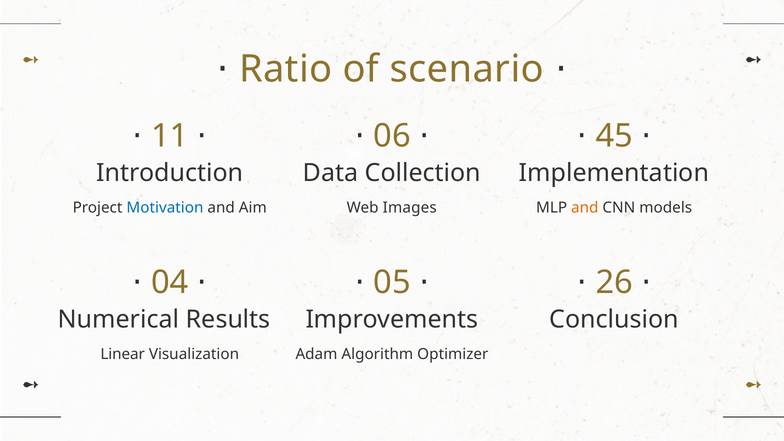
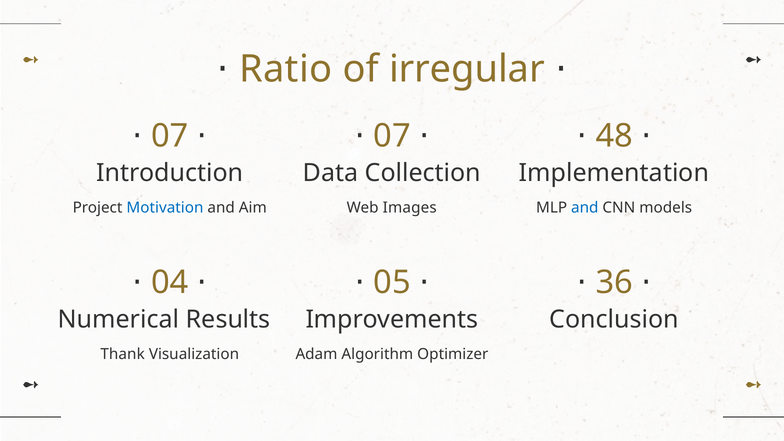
scenario: scenario -> irregular (467, 69)
11: 11 -> 07 (170, 136)
06: 06 -> 07 (392, 136)
45: 45 -> 48 (614, 136)
and colour: orange -> blue (585, 208)
26: 26 -> 36 (614, 283)
Linear: Linear -> Thank (123, 354)
